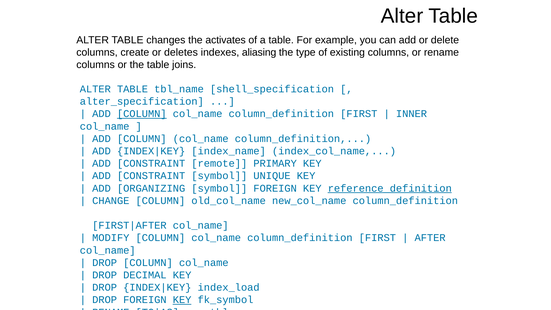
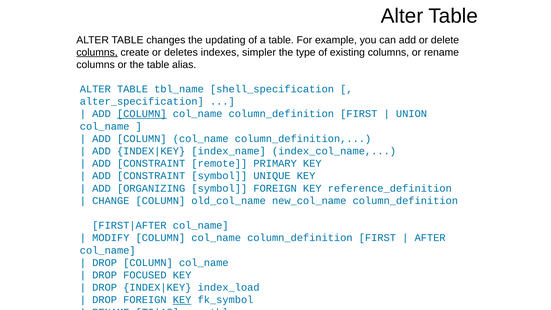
activates: activates -> updating (226, 40)
columns underline: none -> present (97, 52)
aliasing: aliasing -> simpler (259, 52)
joins: joins -> alias (184, 65)
INNER: INNER -> UNION (411, 114)
reference_definition underline: present -> none (390, 188)
DECIMAL: DECIMAL -> FOCUSED (145, 275)
